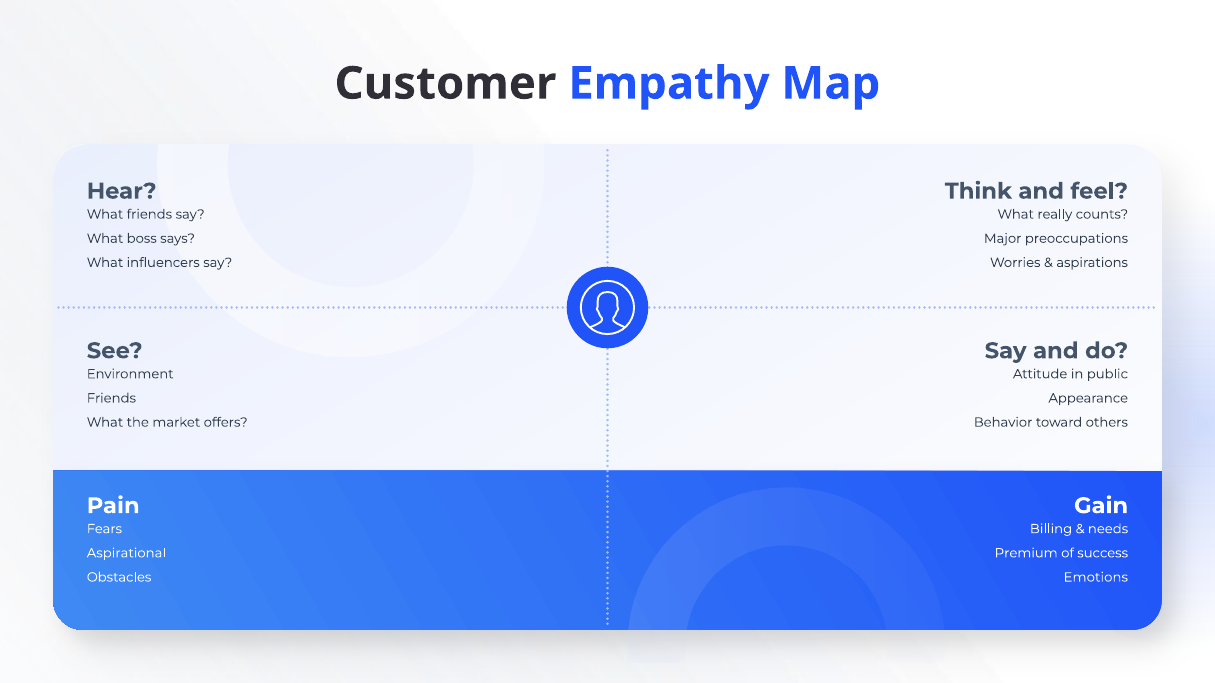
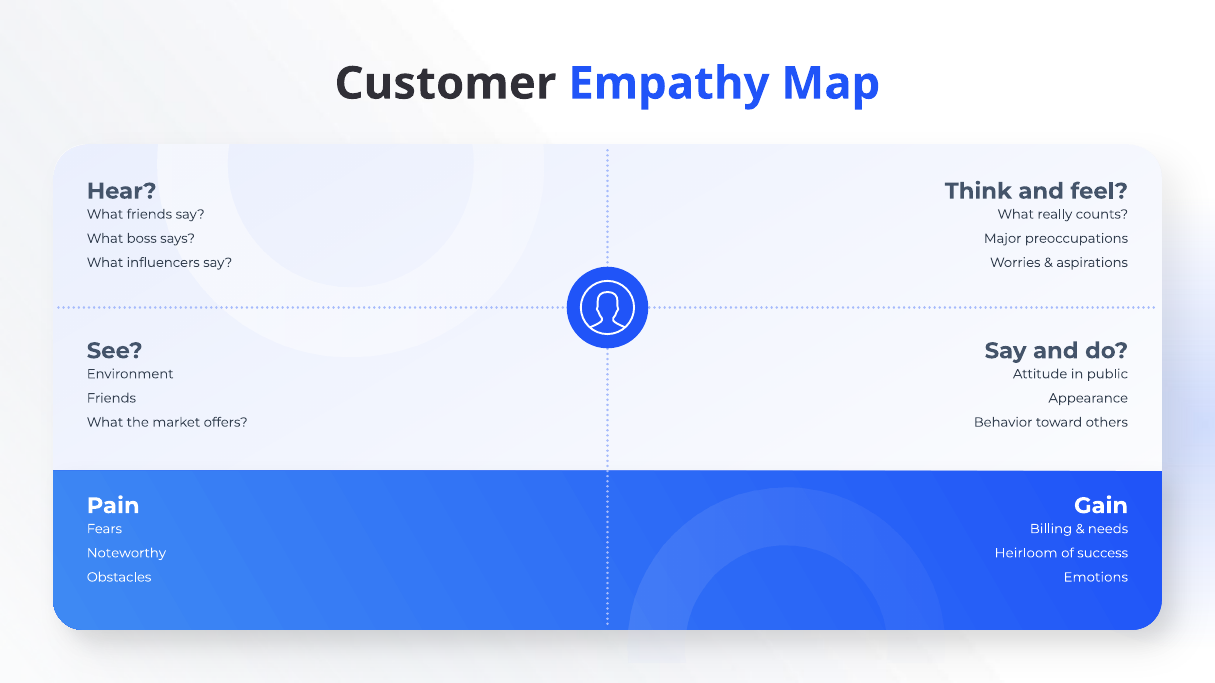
Aspirational: Aspirational -> Noteworthy (126, 553)
Premium: Premium -> Heirloom (1026, 553)
